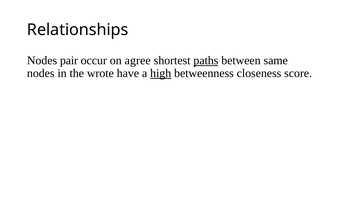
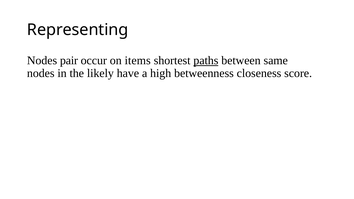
Relationships: Relationships -> Representing (78, 30)
agree: agree -> items (138, 61)
wrote: wrote -> likely (100, 73)
high underline: present -> none (161, 73)
